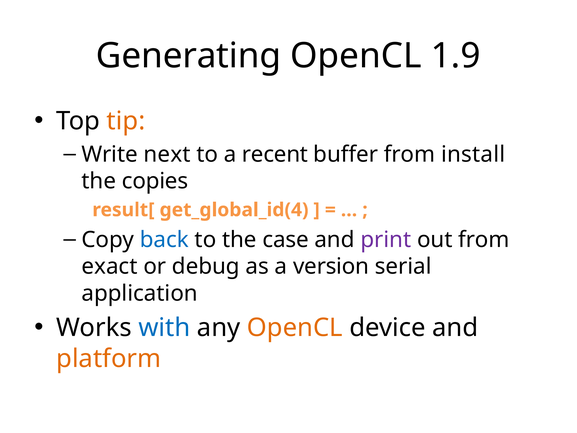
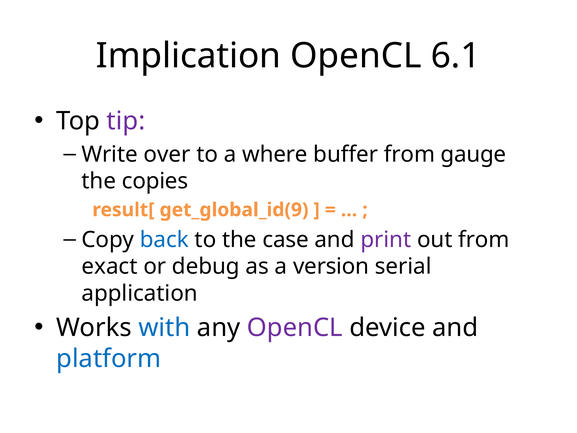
Generating: Generating -> Implication (188, 56)
1.9: 1.9 -> 6.1 (456, 56)
tip colour: orange -> purple (126, 121)
next: next -> over (167, 154)
recent: recent -> where (275, 154)
install: install -> gauge (473, 154)
get_global_id(4: get_global_id(4 -> get_global_id(9 (234, 210)
OpenCL colour: orange -> purple (295, 328)
platform colour: orange -> blue (109, 358)
